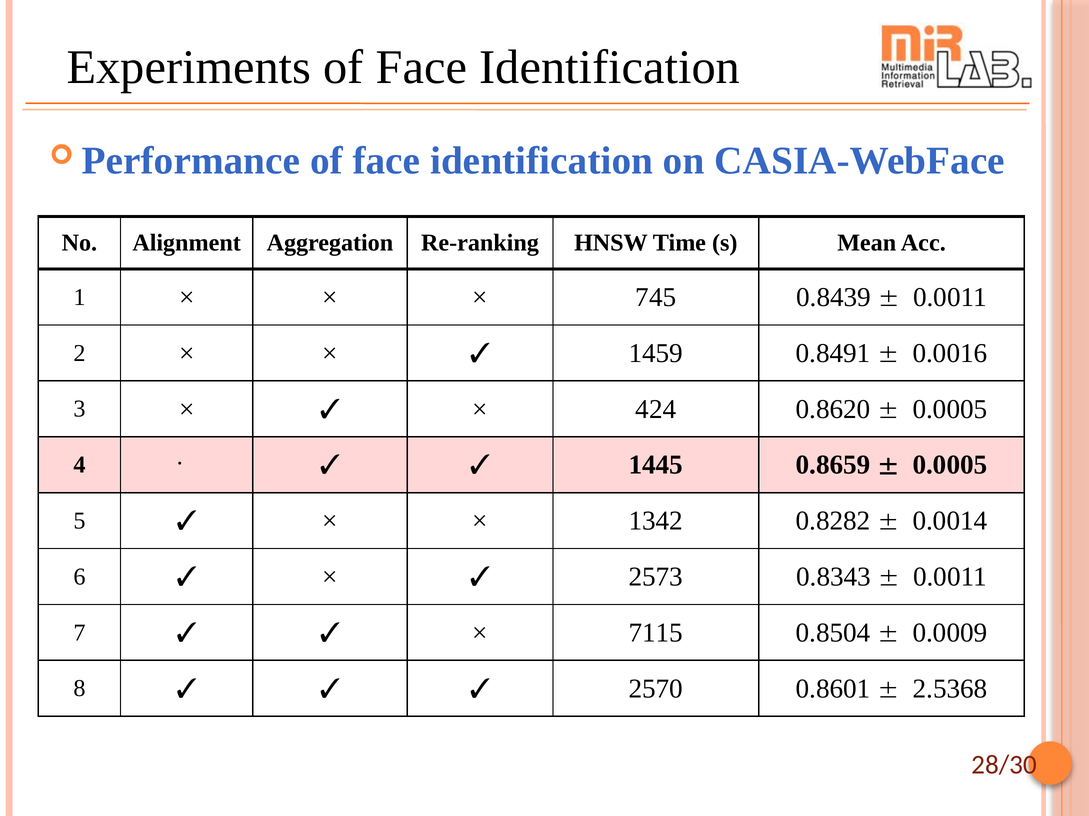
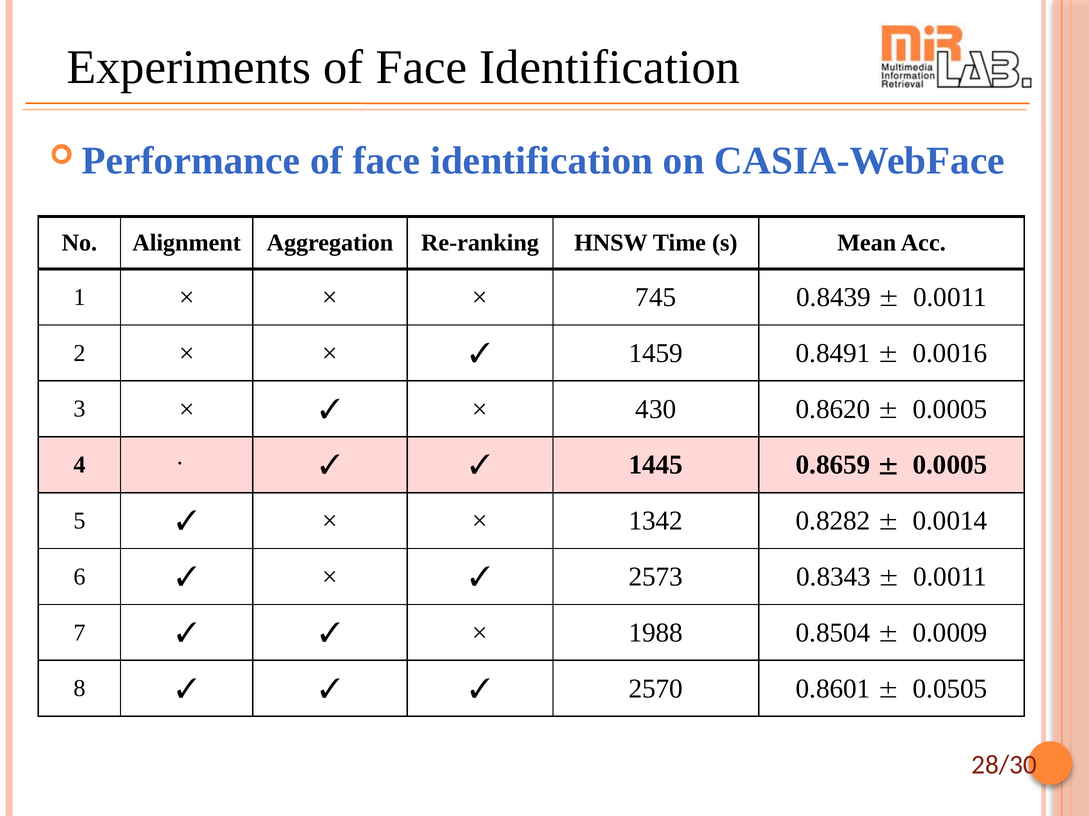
424: 424 -> 430 (656, 409)
7115: 7115 -> 1988 (656, 633)
2.5368: 2.5368 -> 0.0505 (950, 689)
